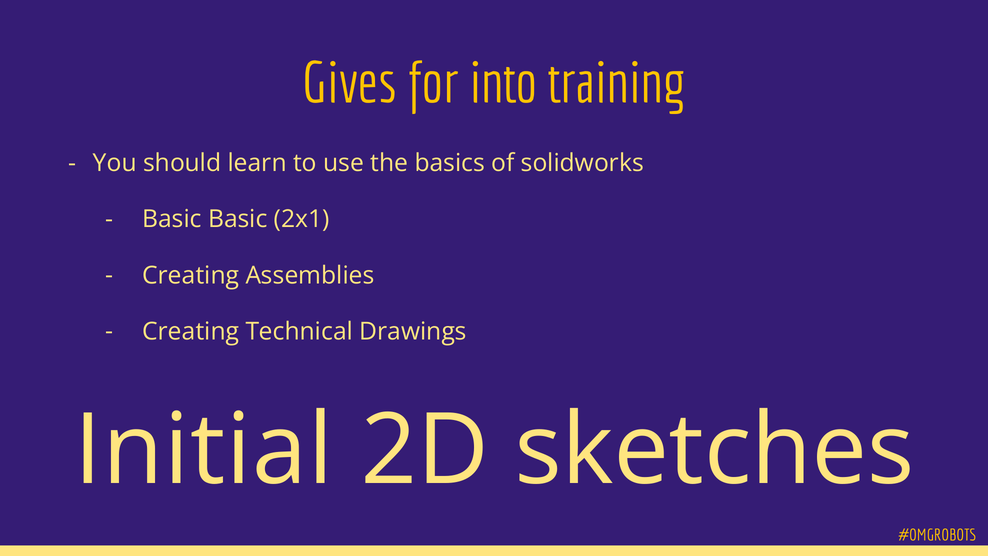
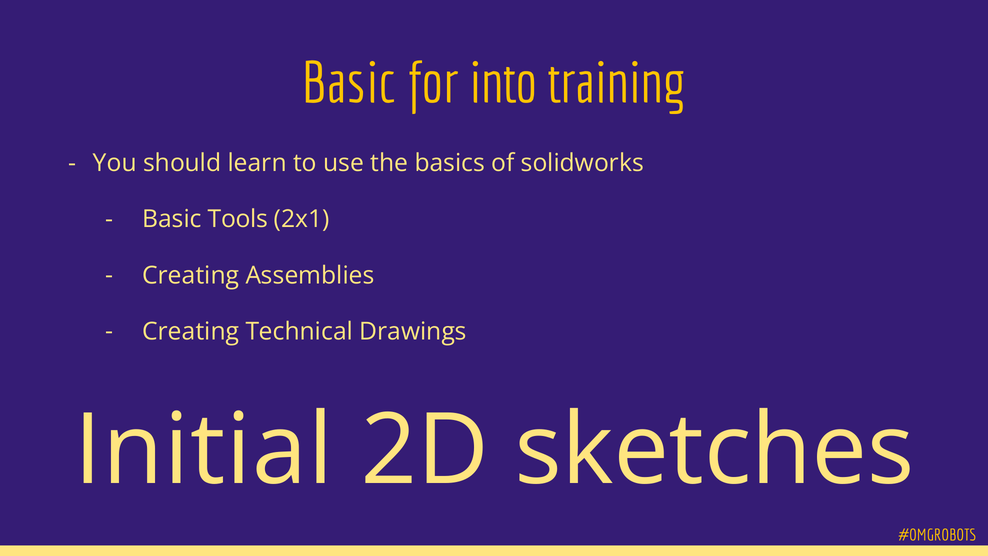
Gives: Gives -> Basic (349, 84)
Basic Basic: Basic -> Tools (238, 219)
